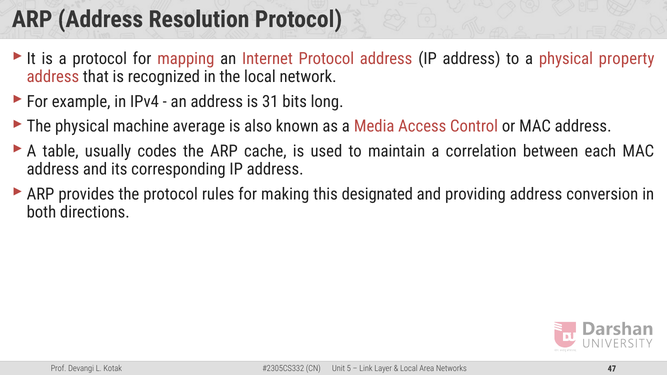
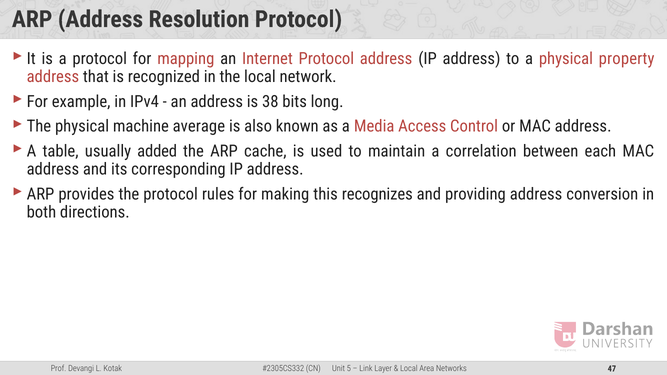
31: 31 -> 38 (270, 102)
codes: codes -> added (157, 152)
designated: designated -> recognizes (377, 194)
